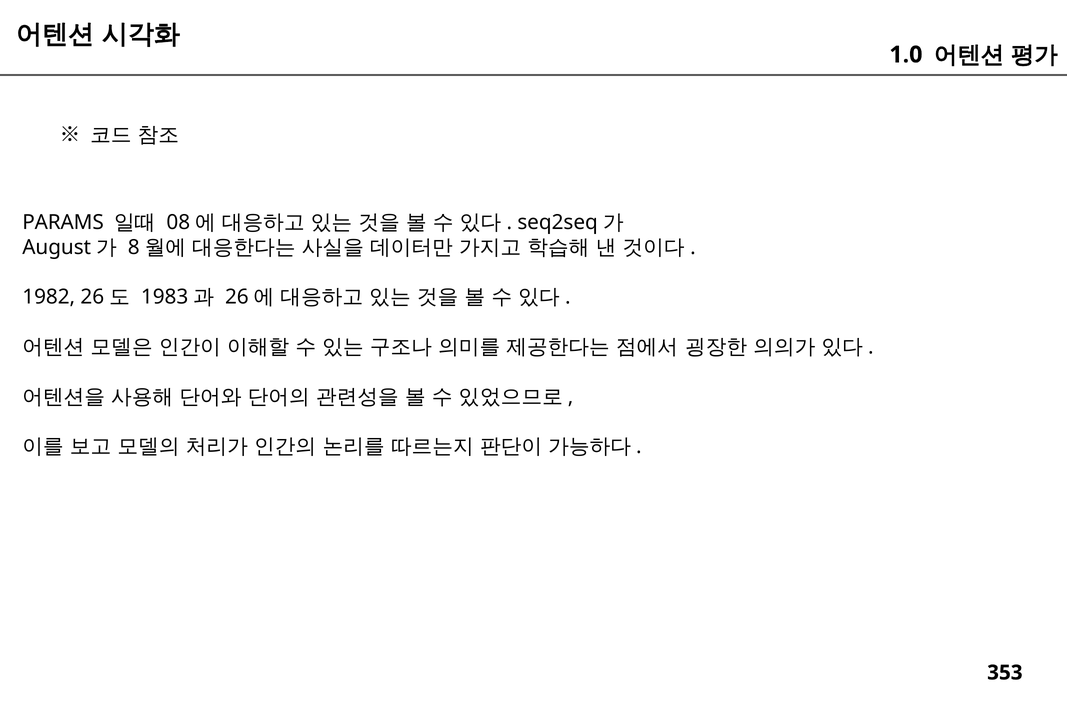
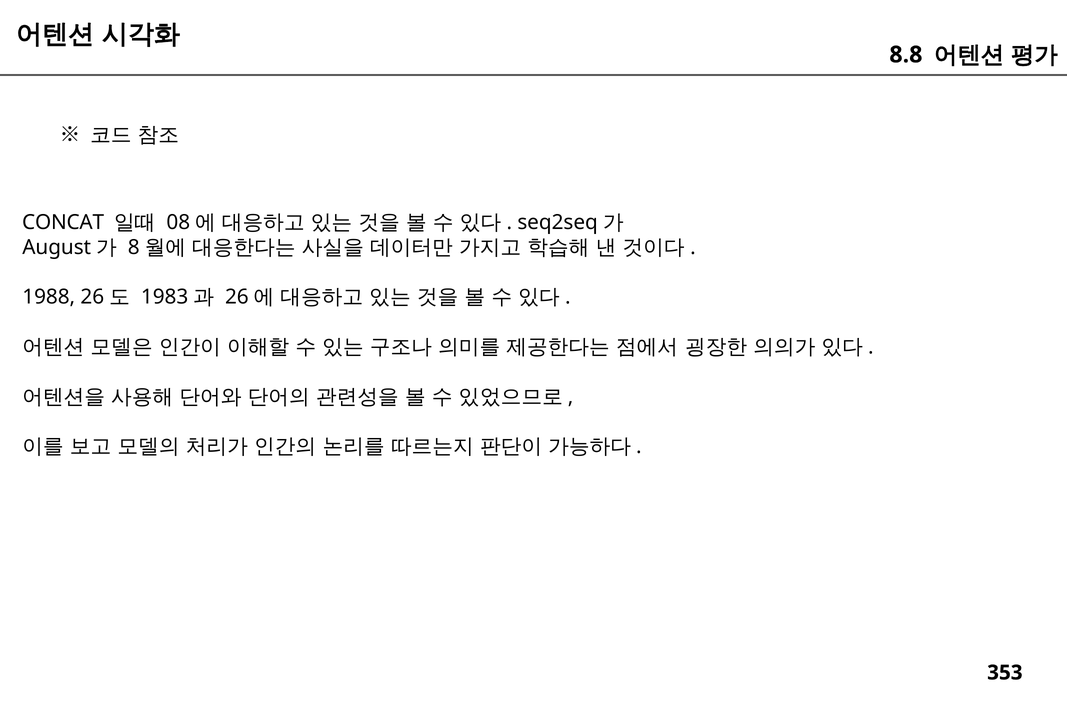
1.0: 1.0 -> 8.8 (906, 55)
PARAMS: PARAMS -> CONCAT (63, 222)
1982: 1982 -> 1988 (49, 297)
